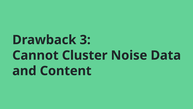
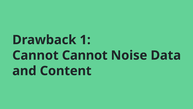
3: 3 -> 1 (85, 40)
Cannot Cluster: Cluster -> Cannot (85, 55)
